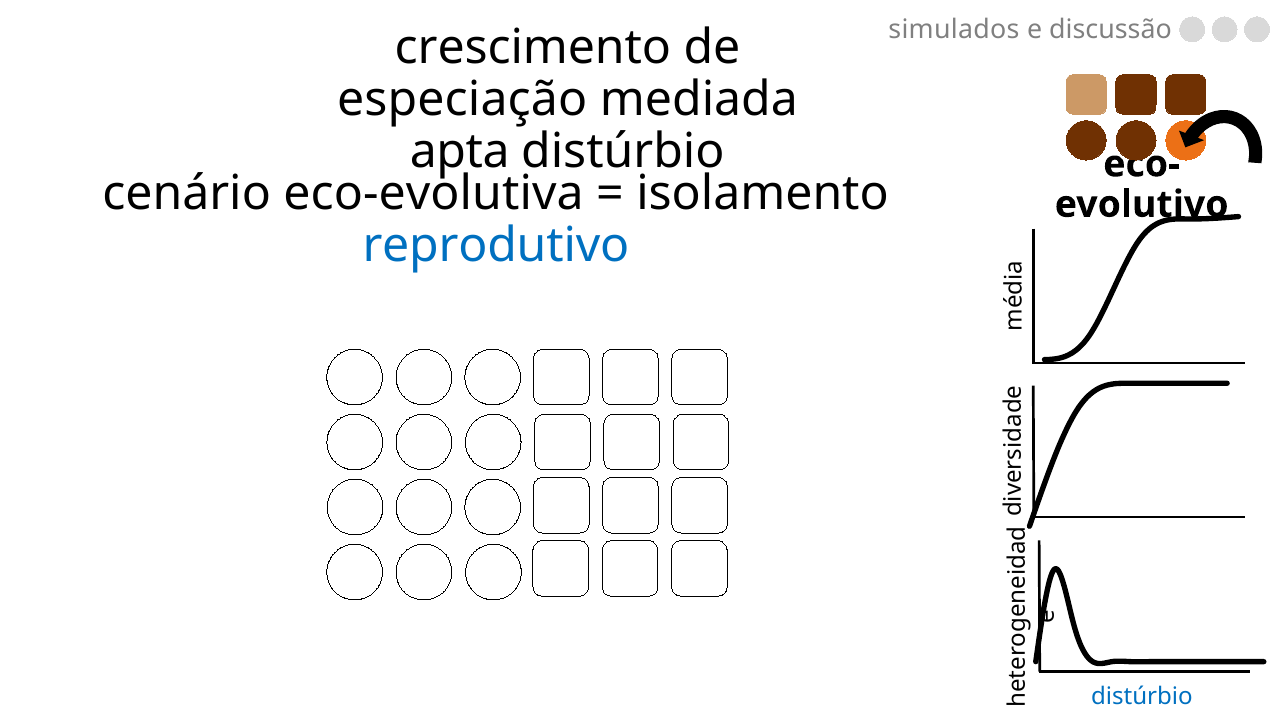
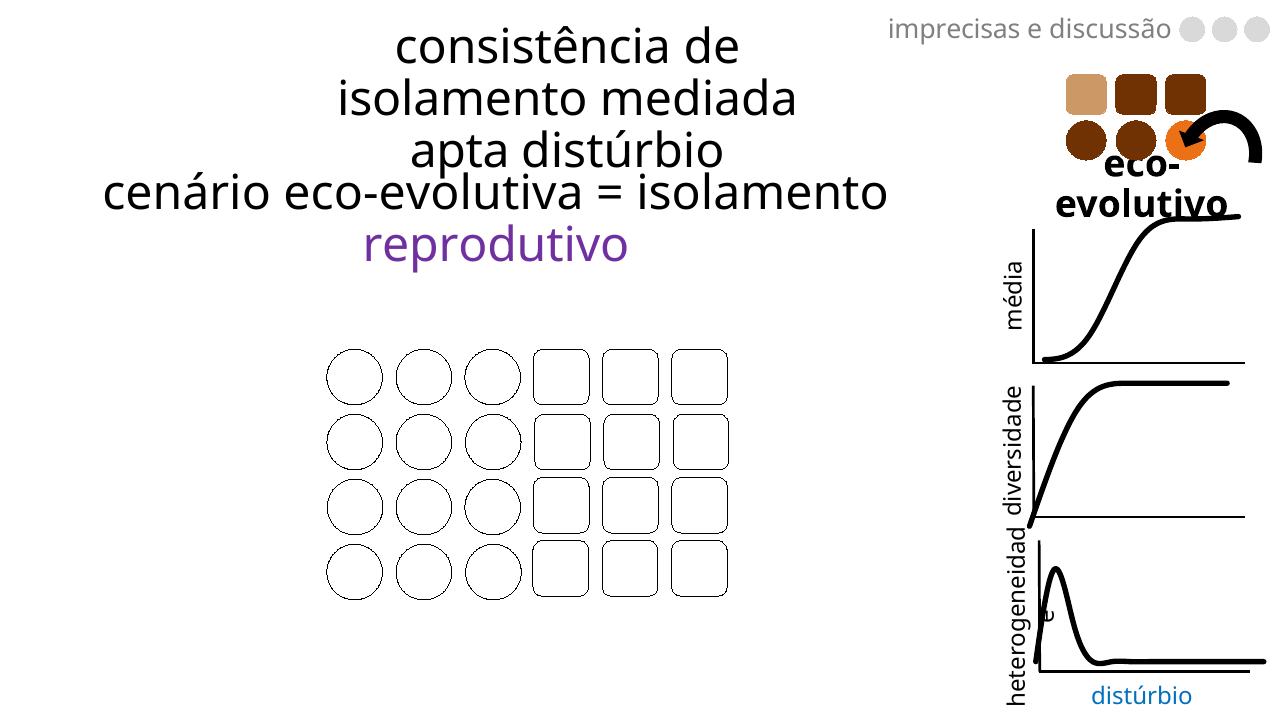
simulados: simulados -> imprecisas (954, 30)
crescimento: crescimento -> consistência (533, 47)
especiação: especiação -> isolamento (462, 99)
reprodutivo colour: blue -> purple (496, 246)
